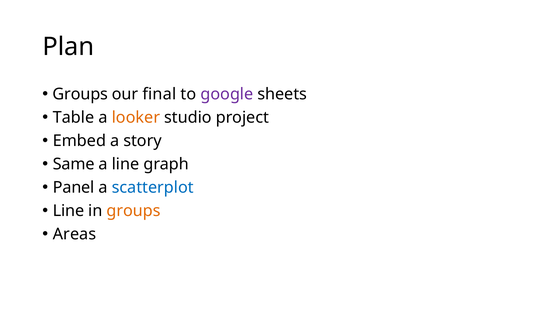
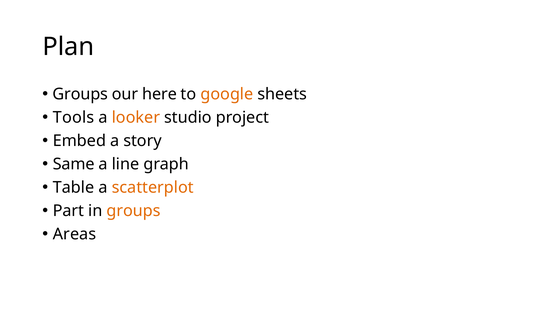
final: final -> here (160, 94)
google colour: purple -> orange (227, 94)
Table: Table -> Tools (73, 117)
Panel: Panel -> Table (74, 187)
scatterplot colour: blue -> orange (153, 187)
Line: Line -> Part (68, 211)
